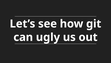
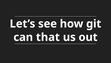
ugly: ugly -> that (48, 37)
